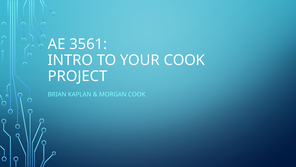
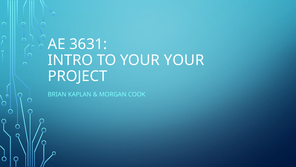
3561: 3561 -> 3631 (88, 44)
YOUR COOK: COOK -> YOUR (184, 60)
